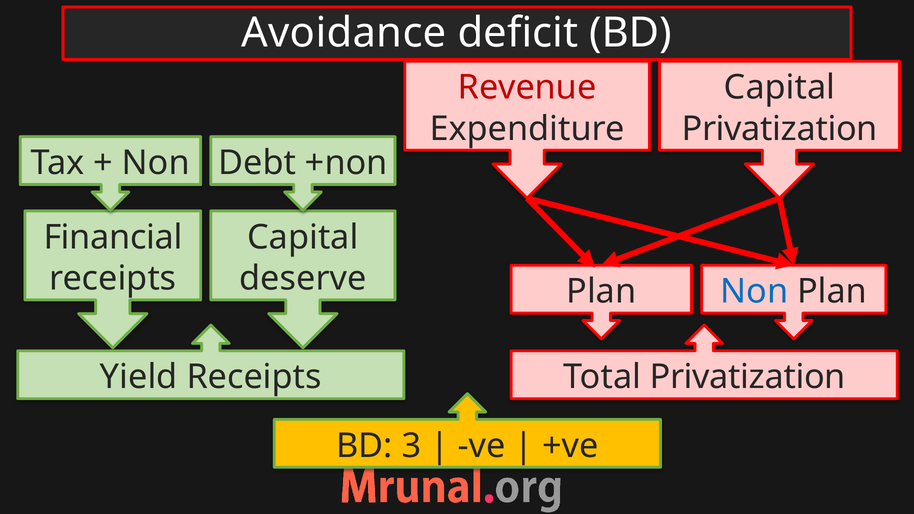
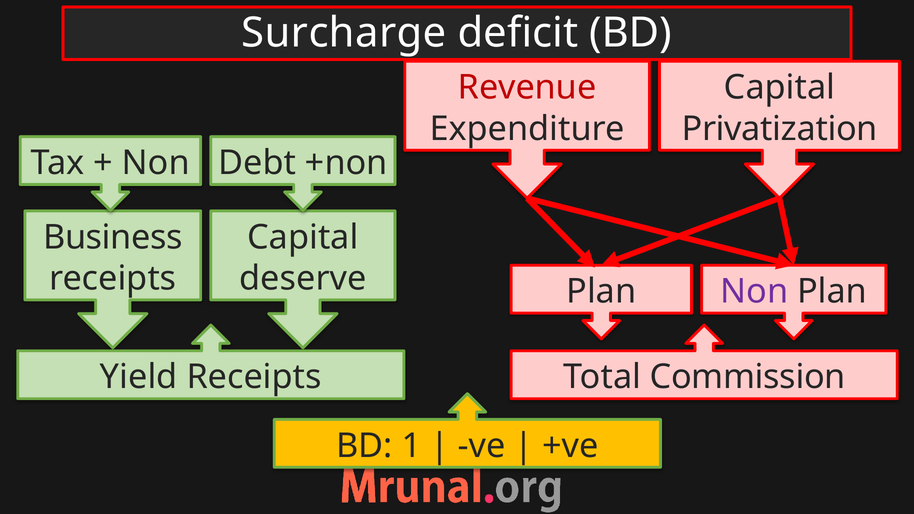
Avoidance: Avoidance -> Surcharge (344, 33)
Financial: Financial -> Business (113, 237)
Non colour: blue -> purple (754, 292)
Privatization: Privatization -> Commission (748, 377)
3: 3 -> 1 (411, 446)
